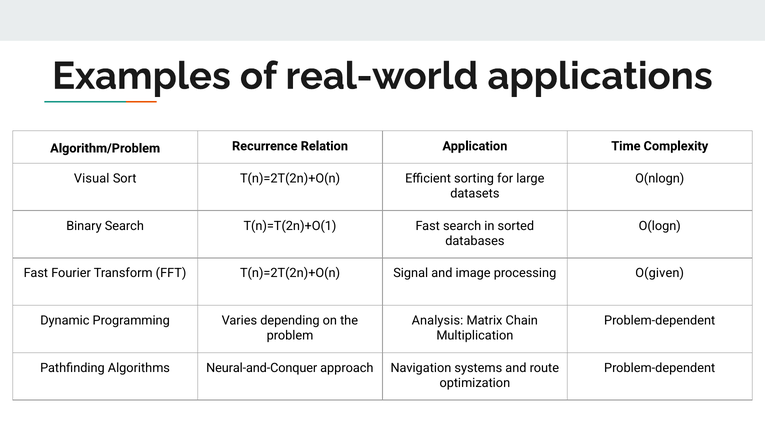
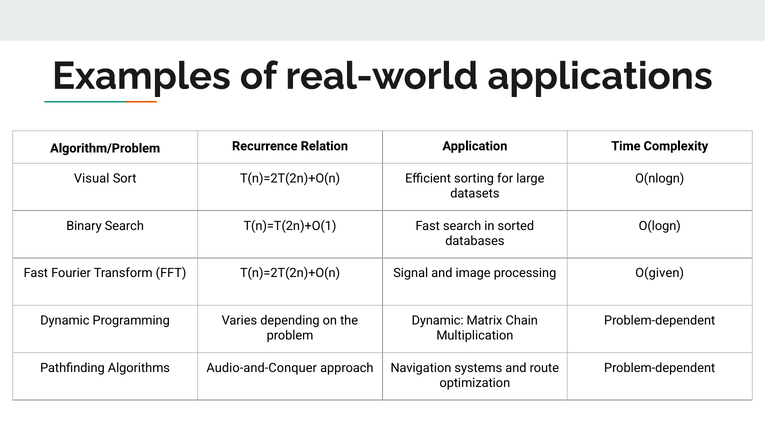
Analysis: Analysis -> Dynamic (438, 320)
Neural-and-Conquer: Neural-and-Conquer -> Audio-and-Conquer (262, 367)
